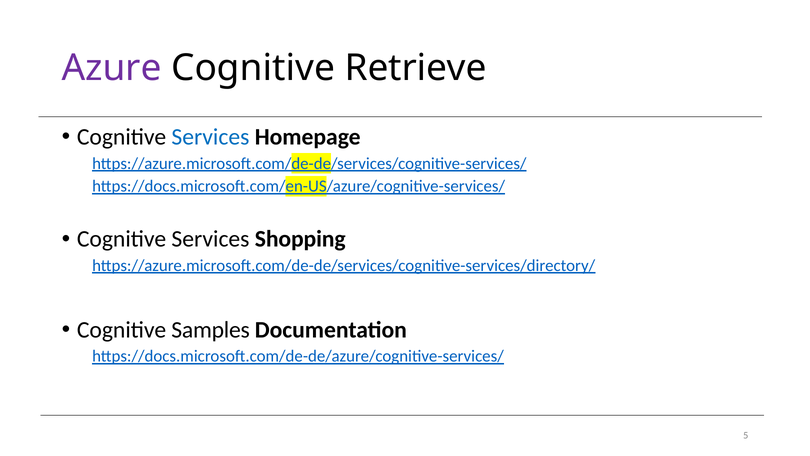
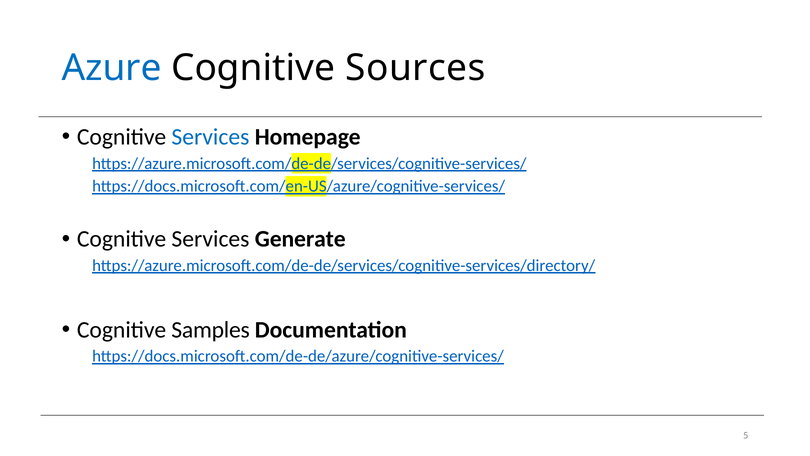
Azure colour: purple -> blue (112, 68)
Retrieve: Retrieve -> Sources (415, 68)
Shopping: Shopping -> Generate (300, 239)
